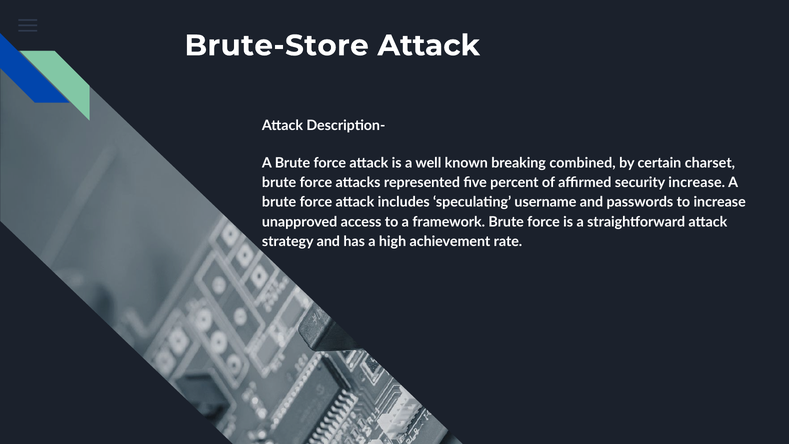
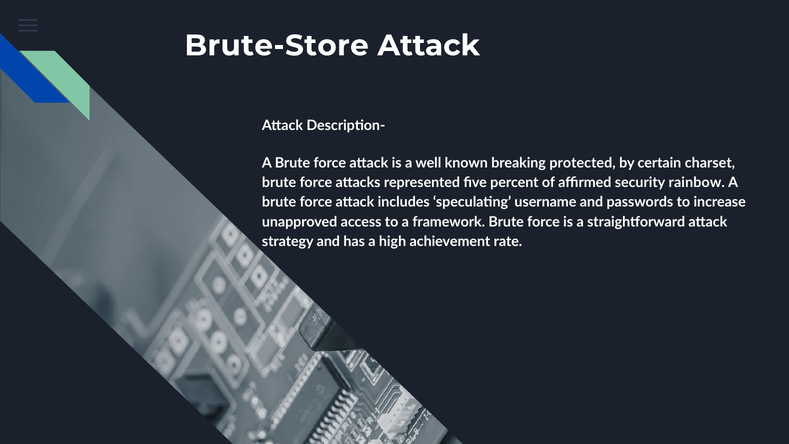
combined: combined -> protected (583, 163)
security increase: increase -> rainbow (697, 182)
